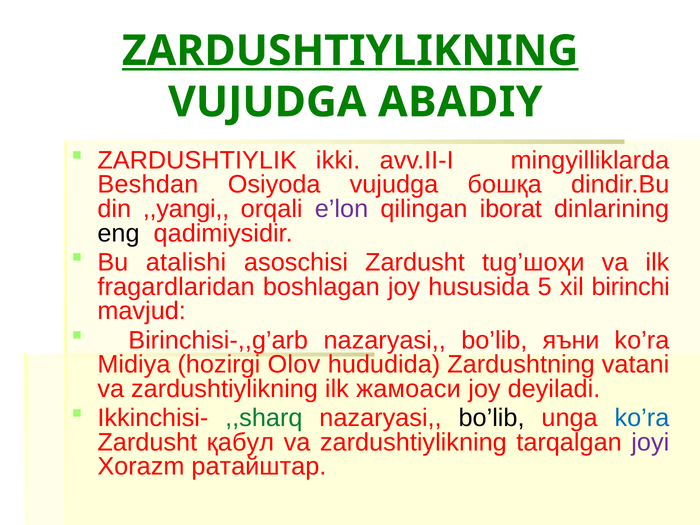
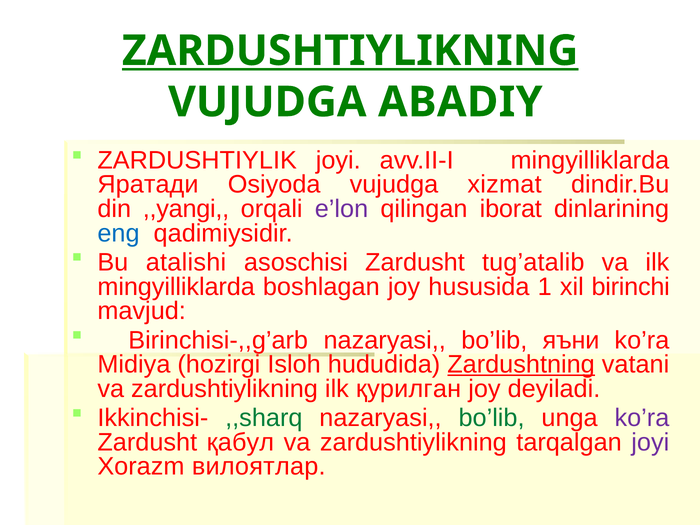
ZARDUSHTIYLIK ikki: ikki -> joyi (338, 160)
Beshdan: Beshdan -> Яратади (148, 185)
бошқа: бошқа -> xizmat (505, 185)
eng colour: black -> blue (118, 233)
tug’шоҳи: tug’шоҳи -> tug’atalib (533, 262)
fragardlaridan: fragardlaridan -> mingyilliklarda (176, 287)
5: 5 -> 1 (545, 287)
Olov: Olov -> Isloh (294, 365)
Zardushtning underline: none -> present (521, 365)
жамоаси: жамоаси -> қурилган (408, 389)
bo’lib colour: black -> green (492, 418)
ko’ra colour: blue -> purple (642, 418)
ратайштар: ратайштар -> вилоятлар (259, 467)
